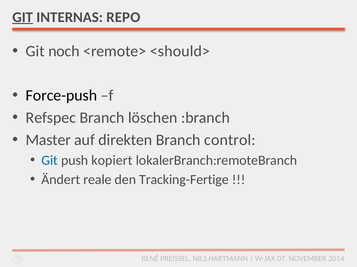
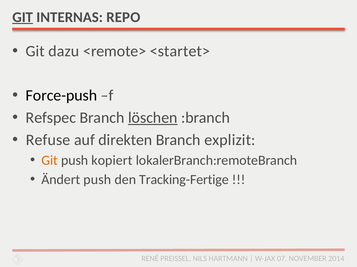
noch: noch -> dazu (64, 51)
<should>: <should> -> <startet> (180, 51)
löschen underline: none -> present (153, 118)
Master: Master -> Refuse (48, 140)
control: control -> explizit (230, 140)
Git colour: blue -> orange (50, 161)
Ändert reale: reale -> push (97, 180)
